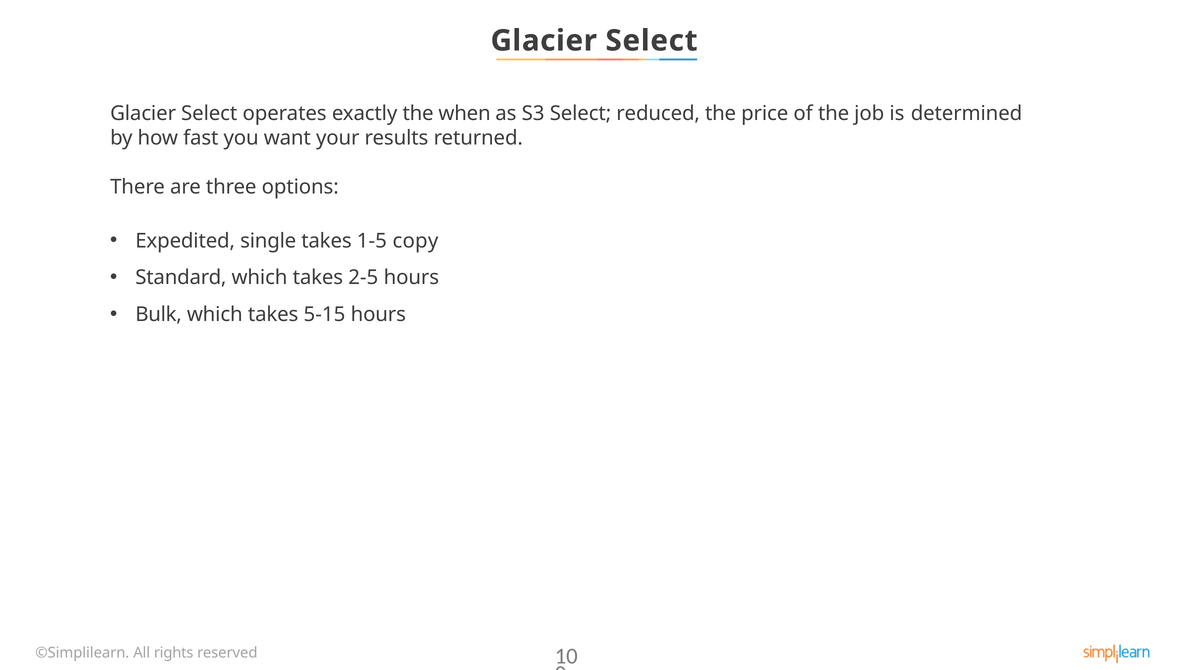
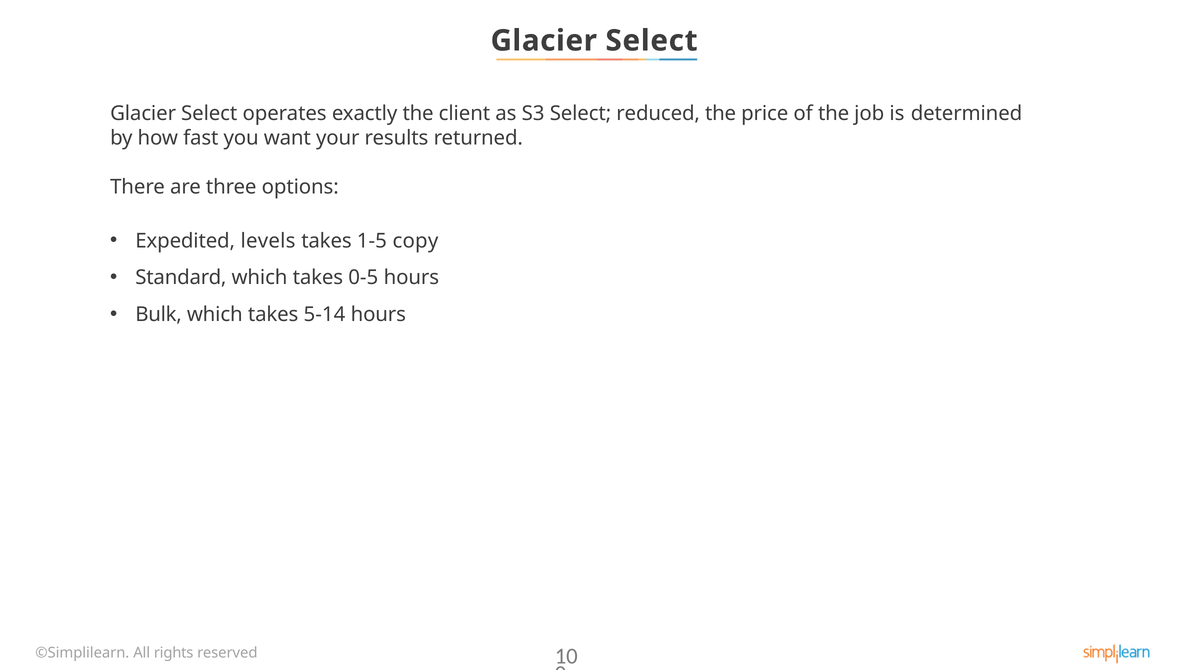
when: when -> client (464, 113)
single: single -> levels (268, 241)
2-5: 2-5 -> 0-5 (363, 277)
5-15: 5-15 -> 5-14 (324, 314)
